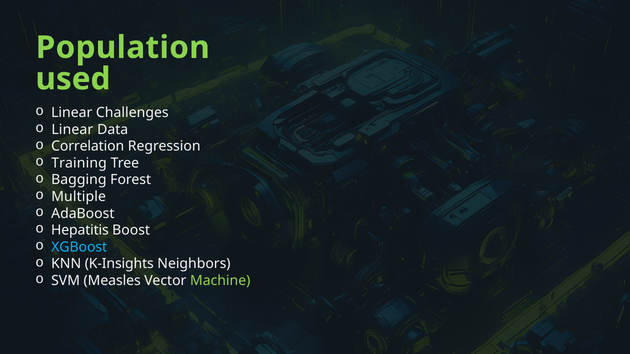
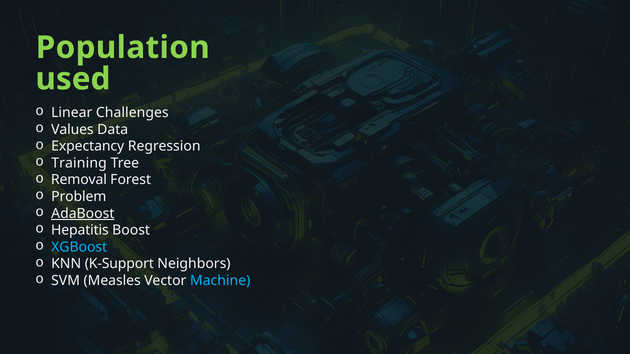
Linear: Linear -> Values (72, 130)
Correlation: Correlation -> Expectancy (88, 146)
Bagging: Bagging -> Removal (79, 180)
Multiple: Multiple -> Problem (79, 197)
AdaBoost underline: none -> present (83, 214)
K-Insights: K-Insights -> K-Support (119, 264)
Machine colour: light green -> light blue (220, 281)
